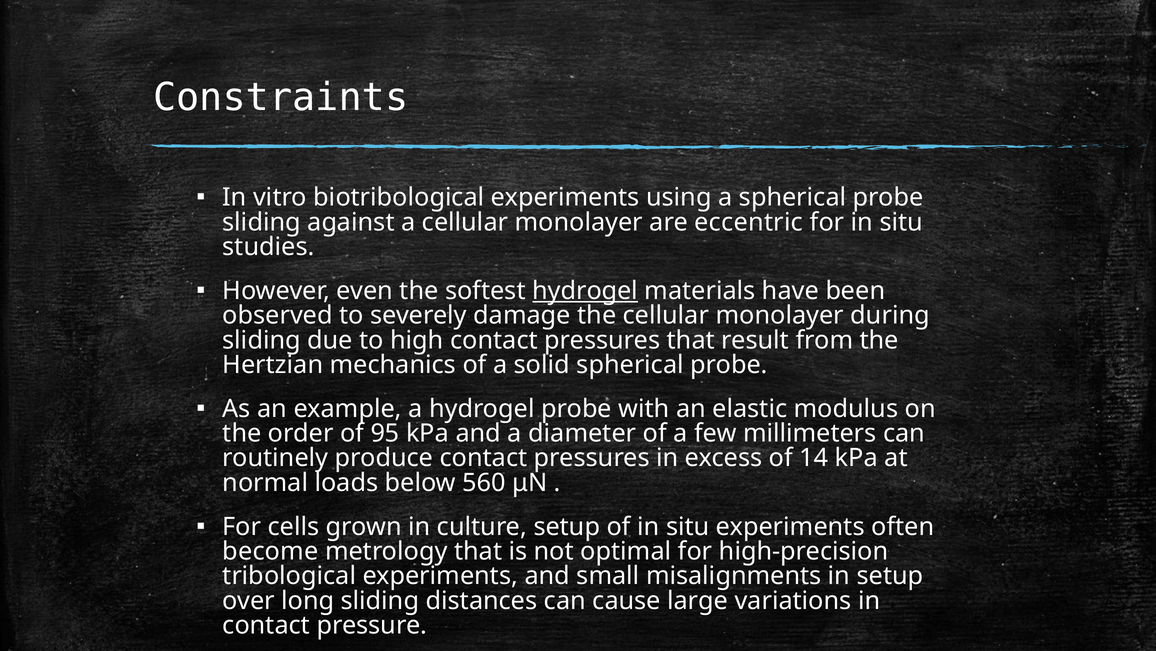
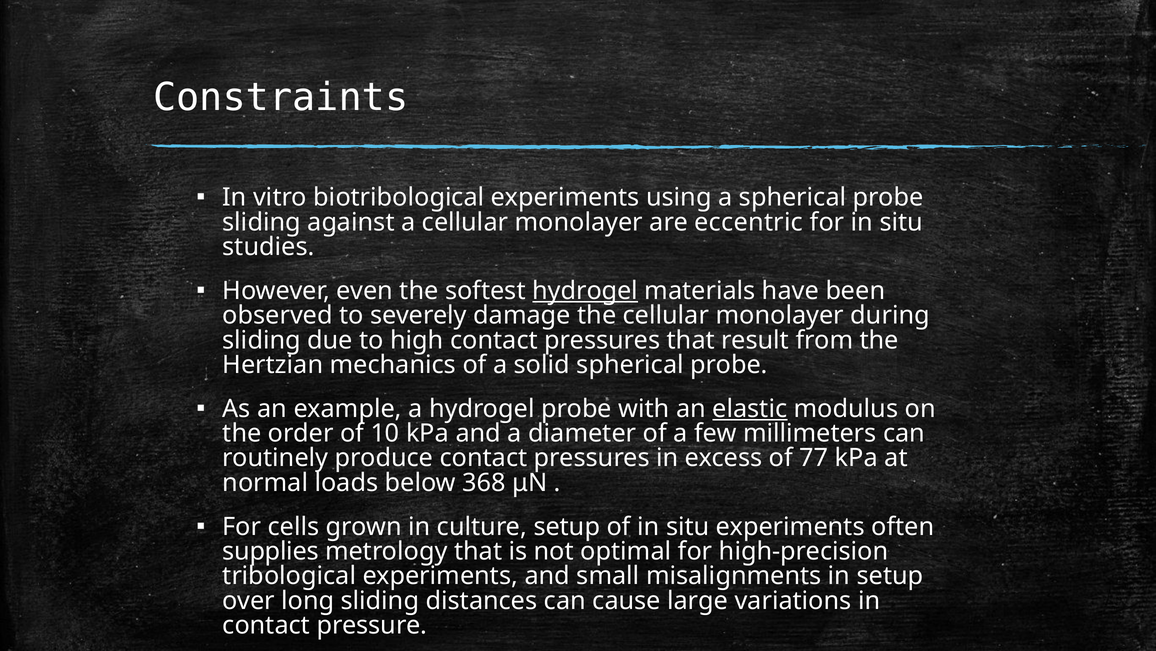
elastic underline: none -> present (750, 409)
95: 95 -> 10 (385, 433)
14: 14 -> 77 (814, 458)
560: 560 -> 368 (484, 482)
become: become -> supplies (271, 551)
